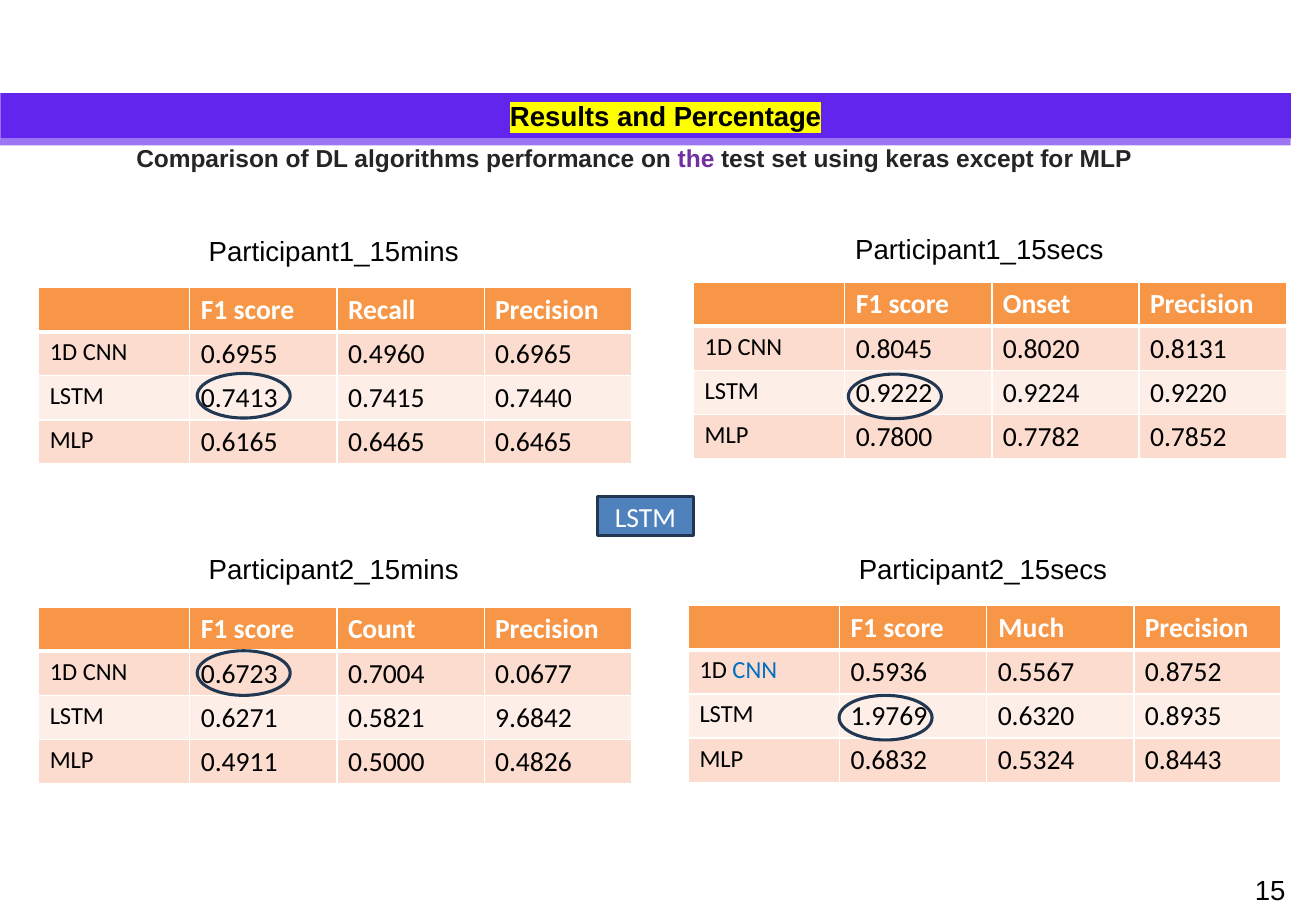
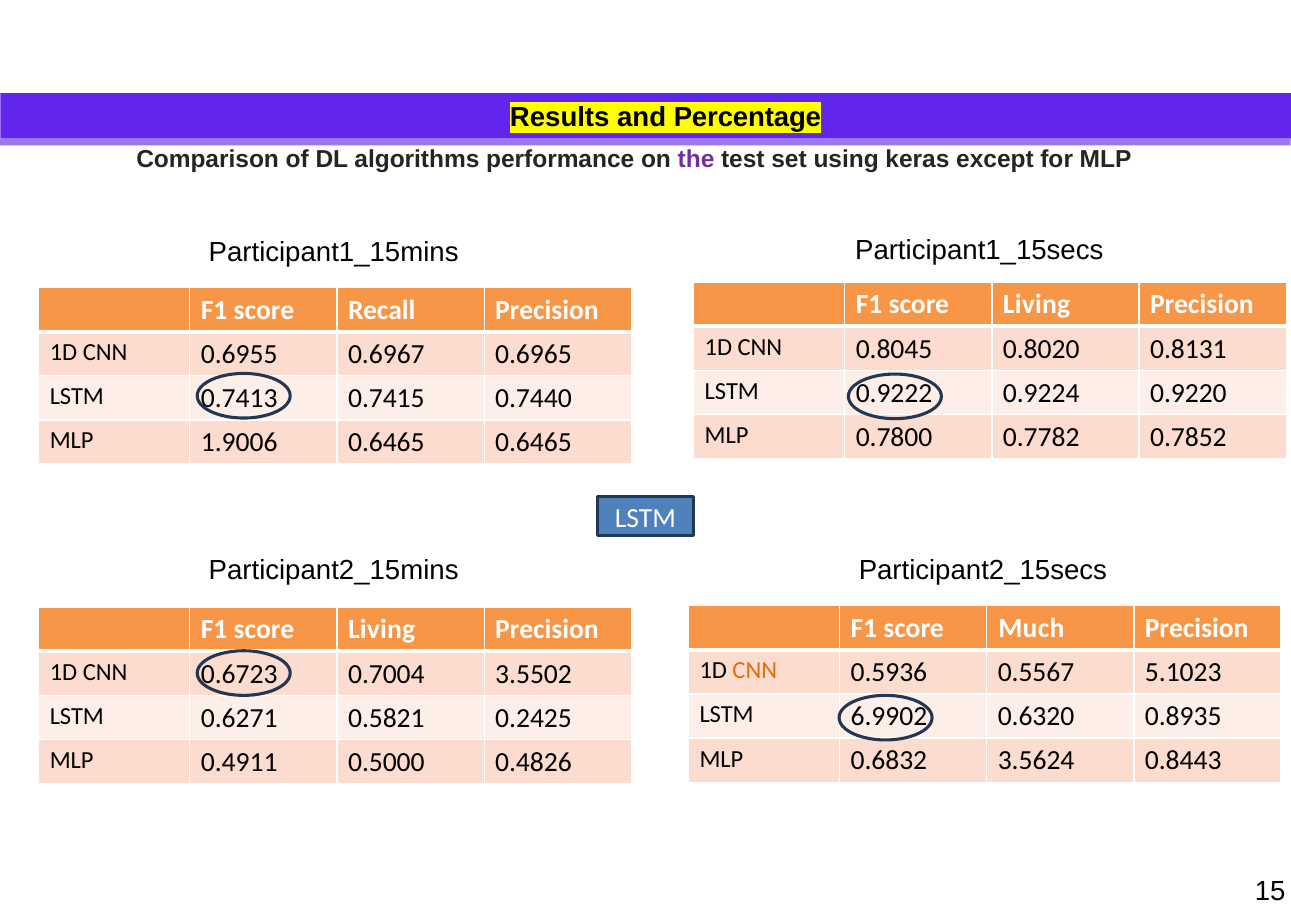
Onset: Onset -> Living (1037, 305)
0.4960: 0.4960 -> 0.6967 (386, 354)
0.6165: 0.6165 -> 1.9006 (239, 443)
Count: Count -> Living (382, 630)
CNN colour: blue -> orange (755, 671)
0.8752: 0.8752 -> 5.1023 (1183, 672)
0.0677: 0.0677 -> 3.5502 (534, 674)
1.9769: 1.9769 -> 6.9902 (889, 717)
9.6842: 9.6842 -> 0.2425 (534, 718)
0.5324: 0.5324 -> 3.5624 (1036, 761)
